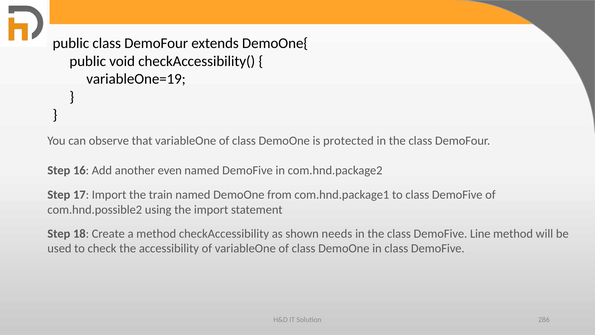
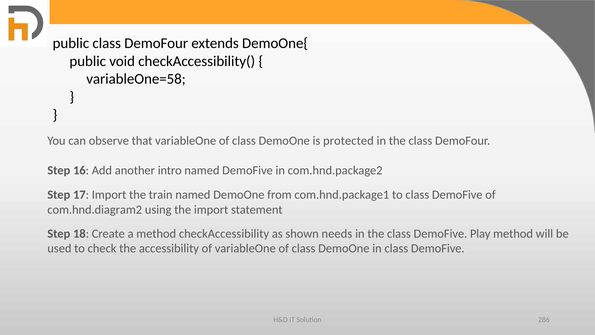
variableOne=19: variableOne=19 -> variableOne=58 (136, 79)
even: even -> intro (170, 170)
com.hnd.possible2: com.hnd.possible2 -> com.hnd.diagram2 (95, 209)
Line: Line -> Play (480, 233)
